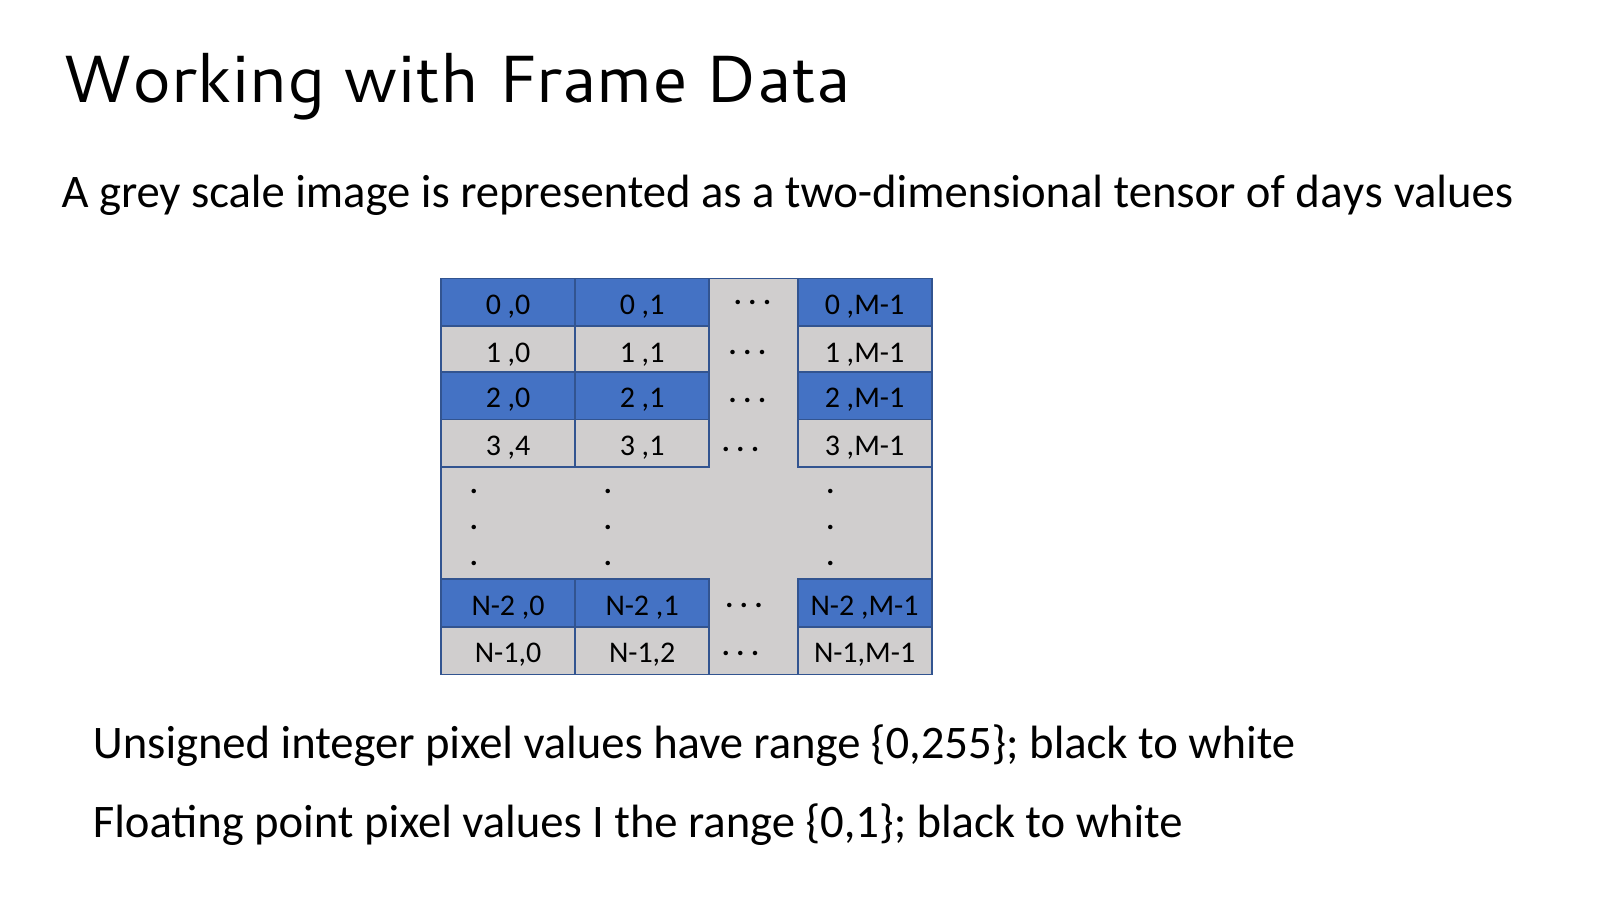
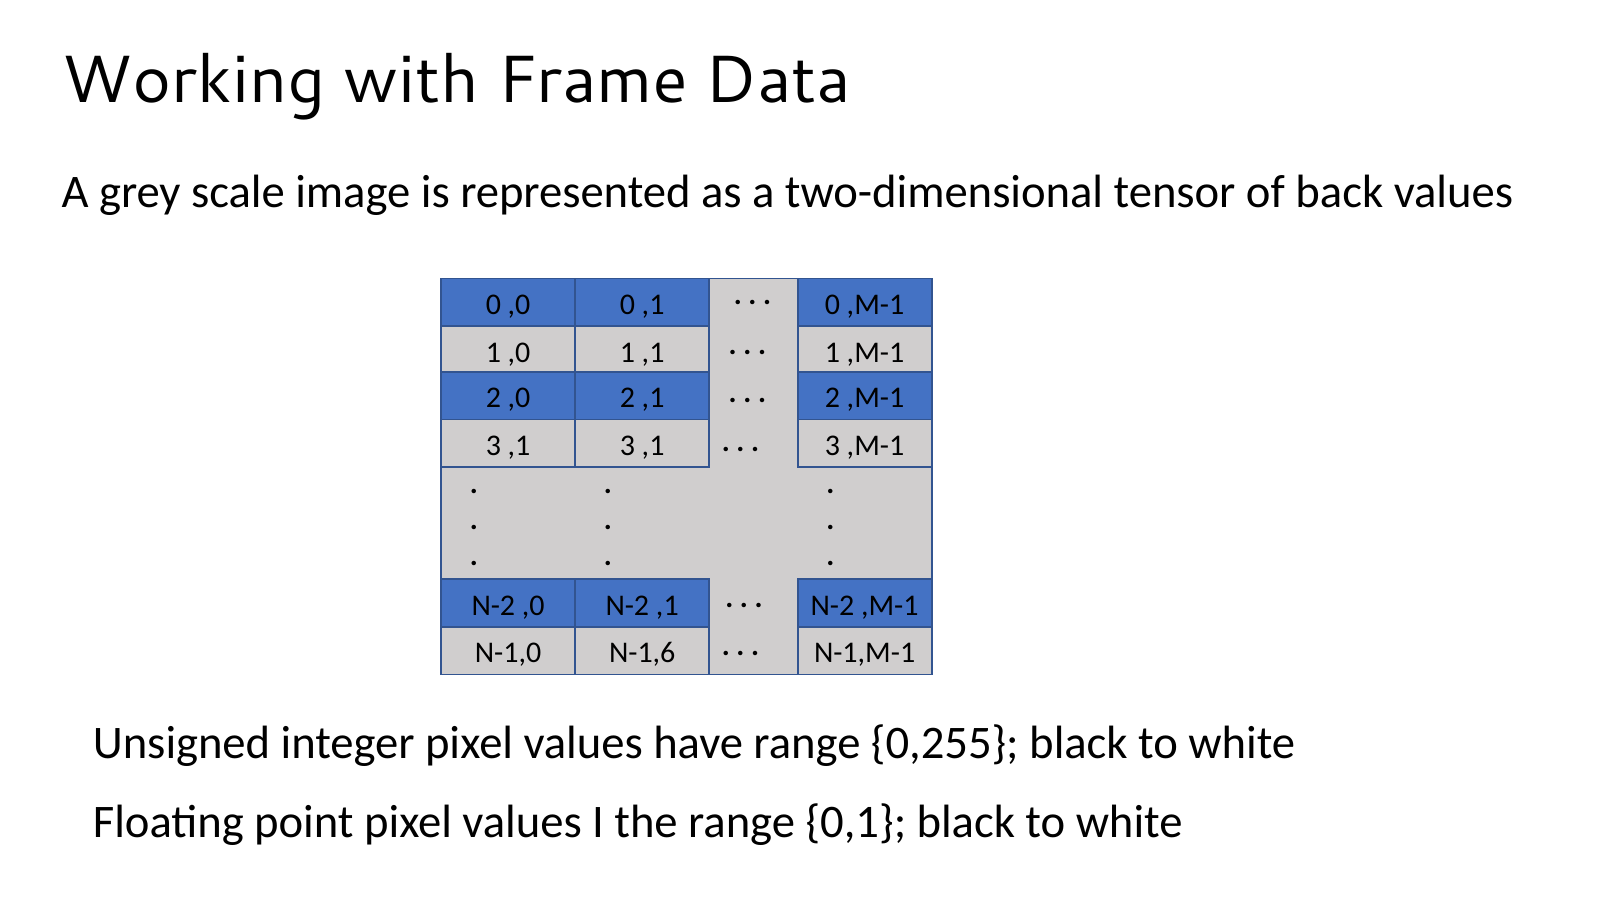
days: days -> back (1339, 192)
,4: ,4 -> ,1 (519, 446)
N-1,2: N-1,2 -> N-1,6 (642, 653)
